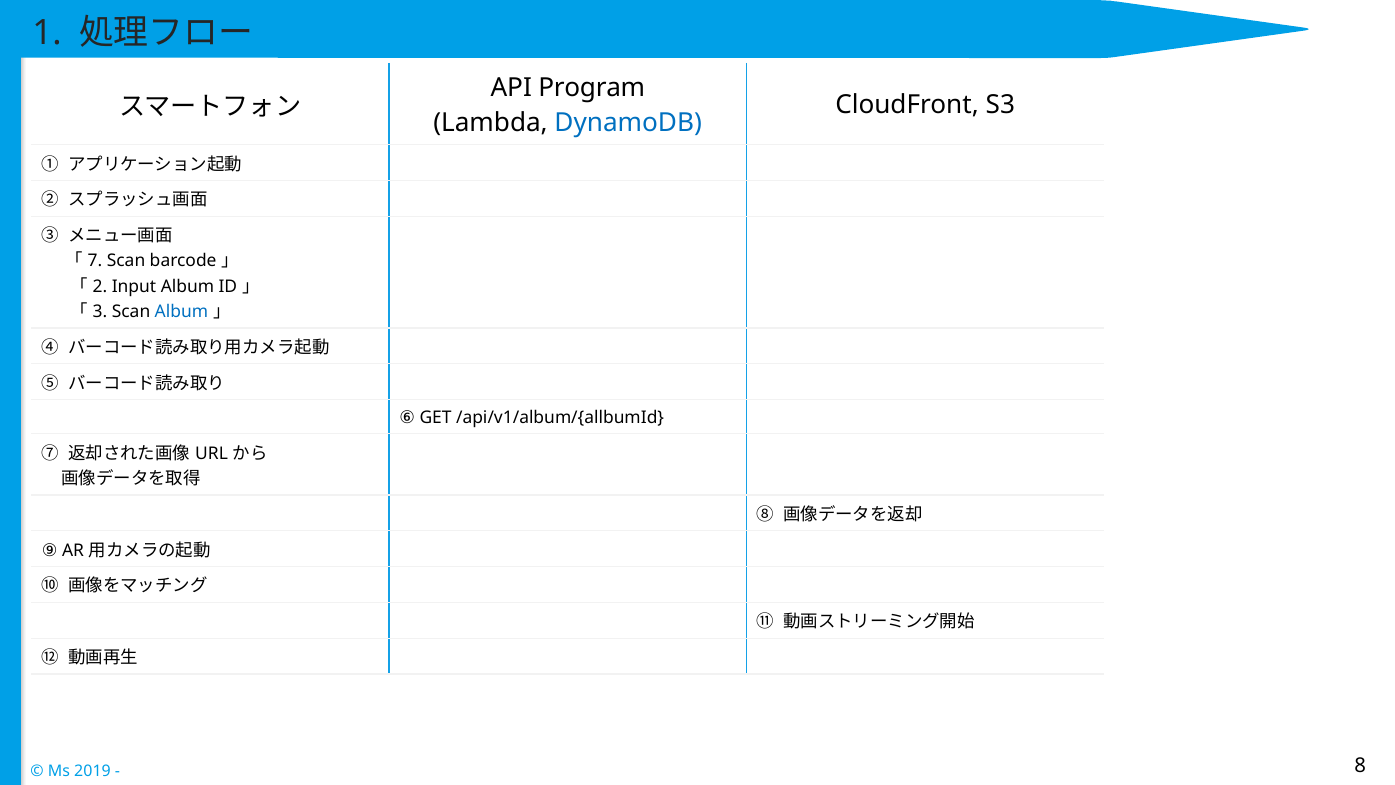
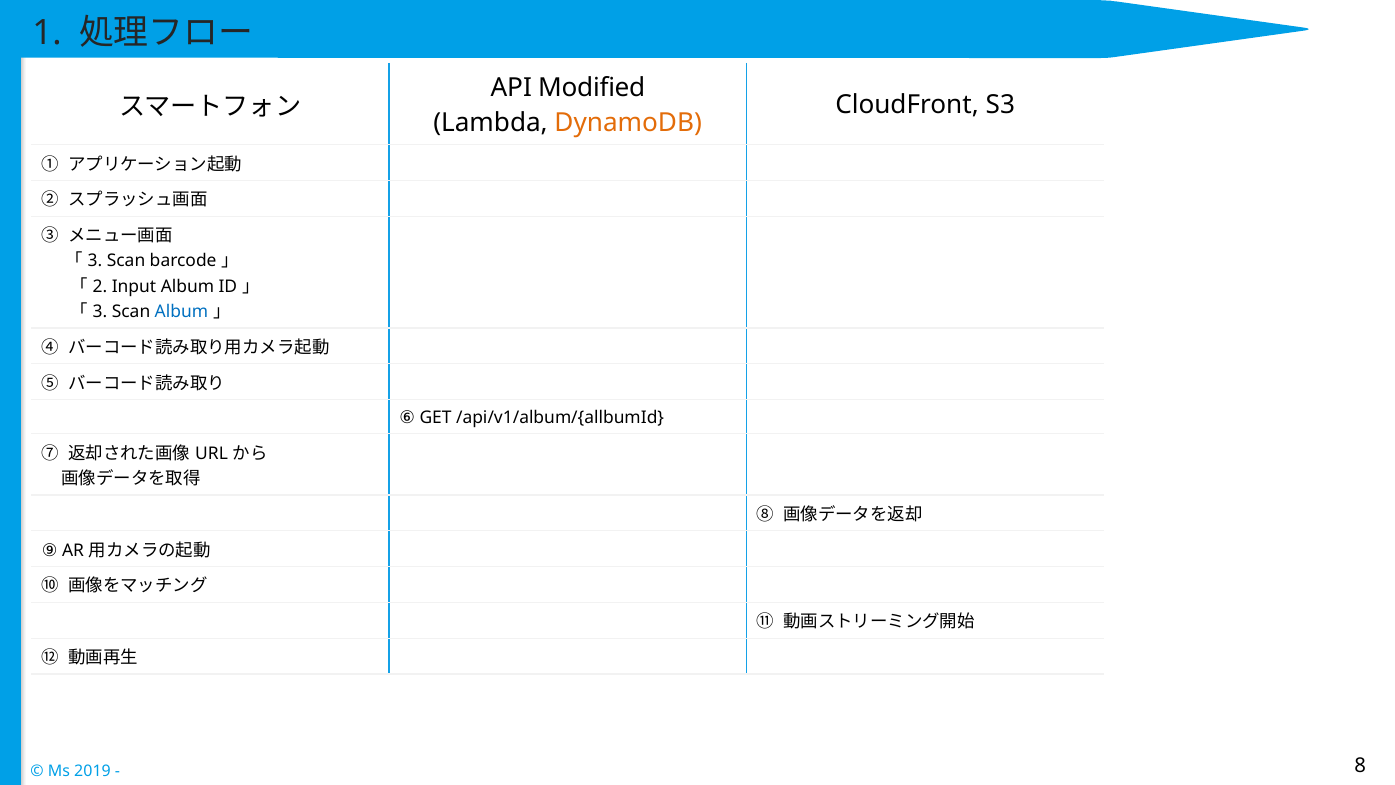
Program: Program -> Modified (592, 87)
DynamoDB colour: blue -> orange (628, 123)
7: 7 -> 3 (95, 261)
